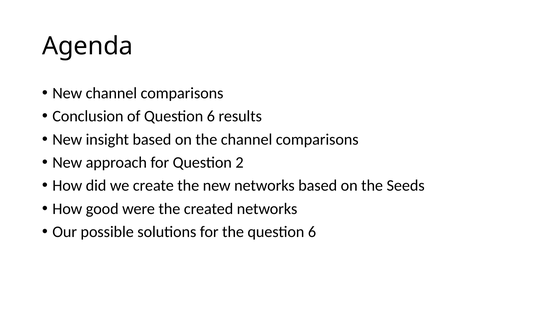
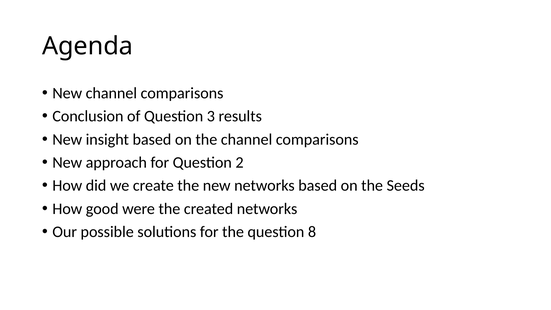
of Question 6: 6 -> 3 (211, 116)
the question 6: 6 -> 8 (312, 232)
